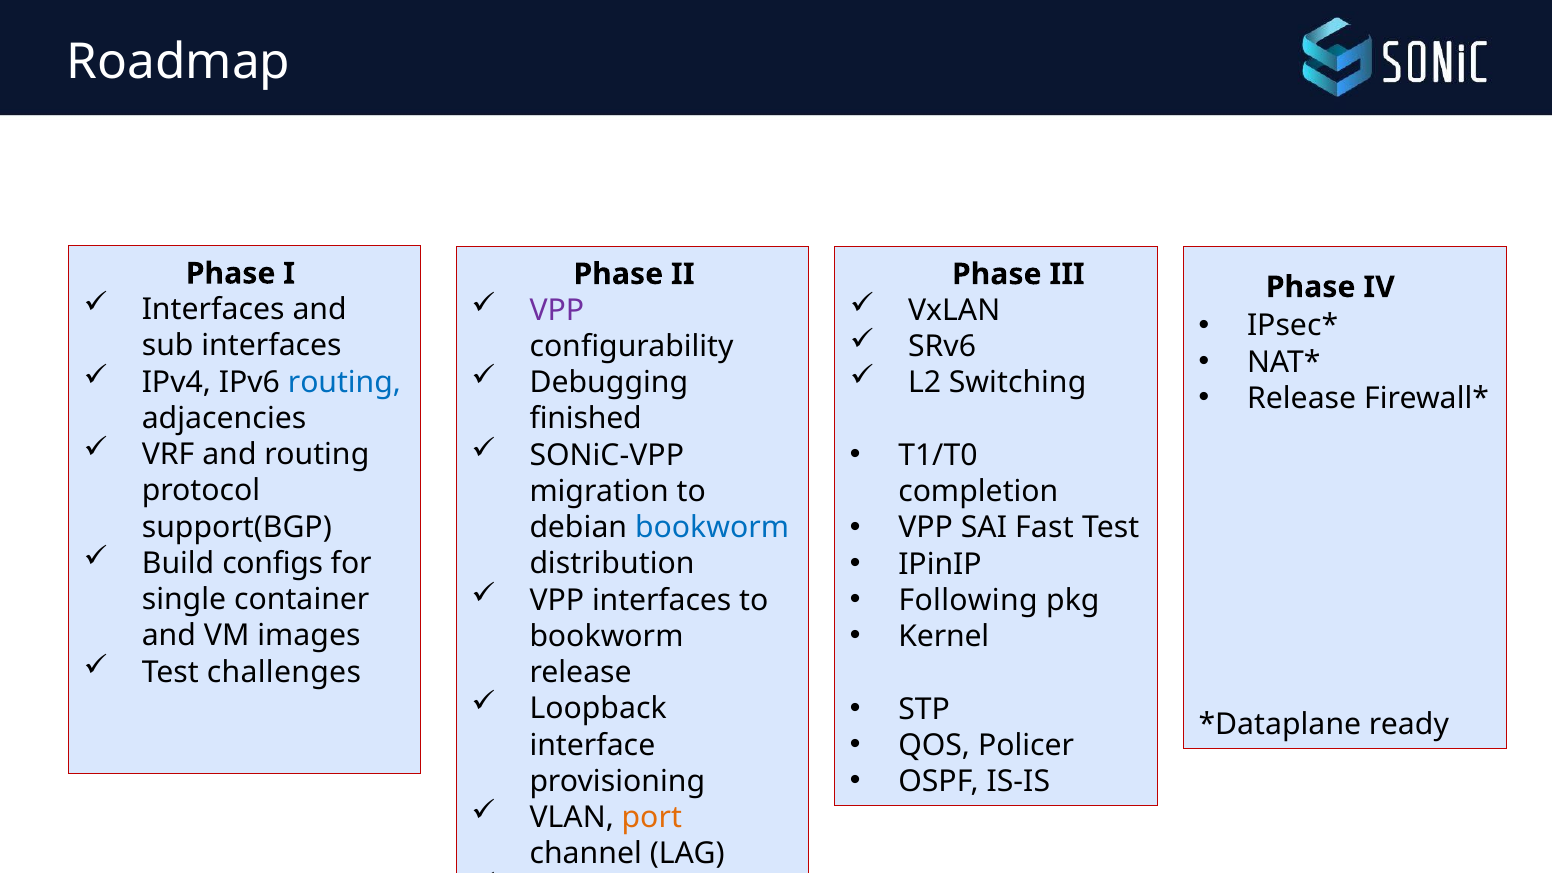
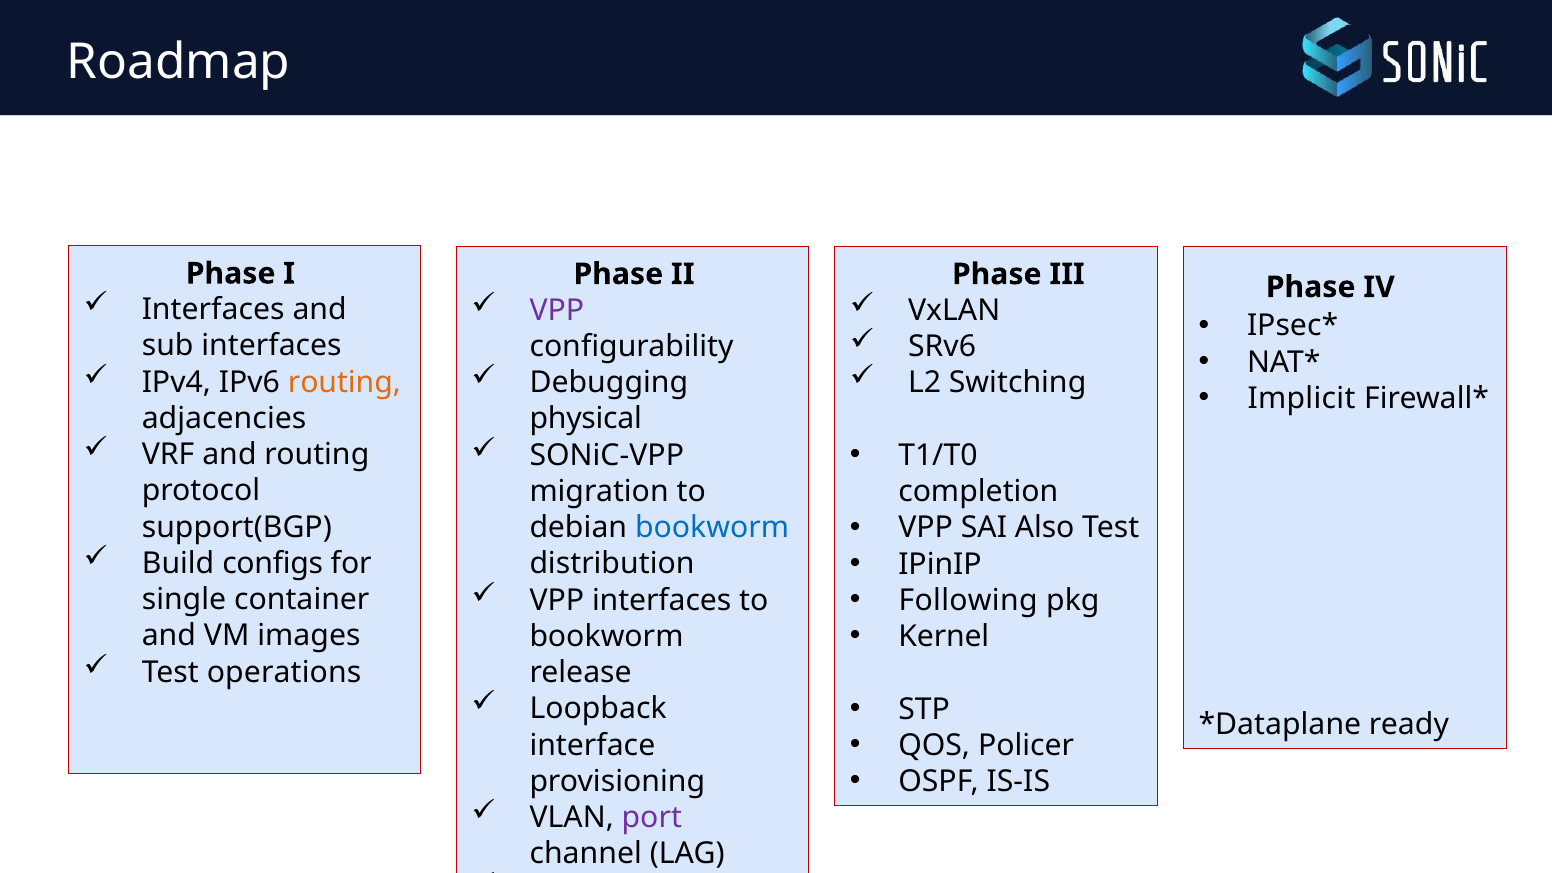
routing colour: blue -> orange (344, 382)
Release: Release -> Implicit (1302, 398)
finished: finished -> physical (586, 419)
Fast: Fast -> Also (1045, 528)
challenges: challenges -> operations (284, 672)
port colour: orange -> purple (652, 818)
